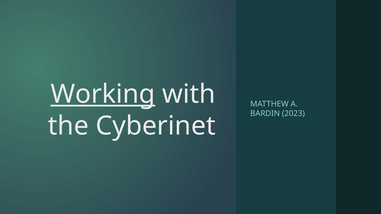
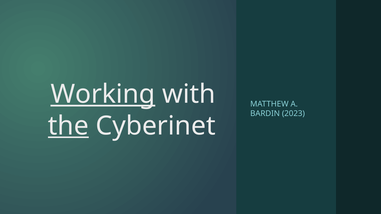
the underline: none -> present (68, 126)
